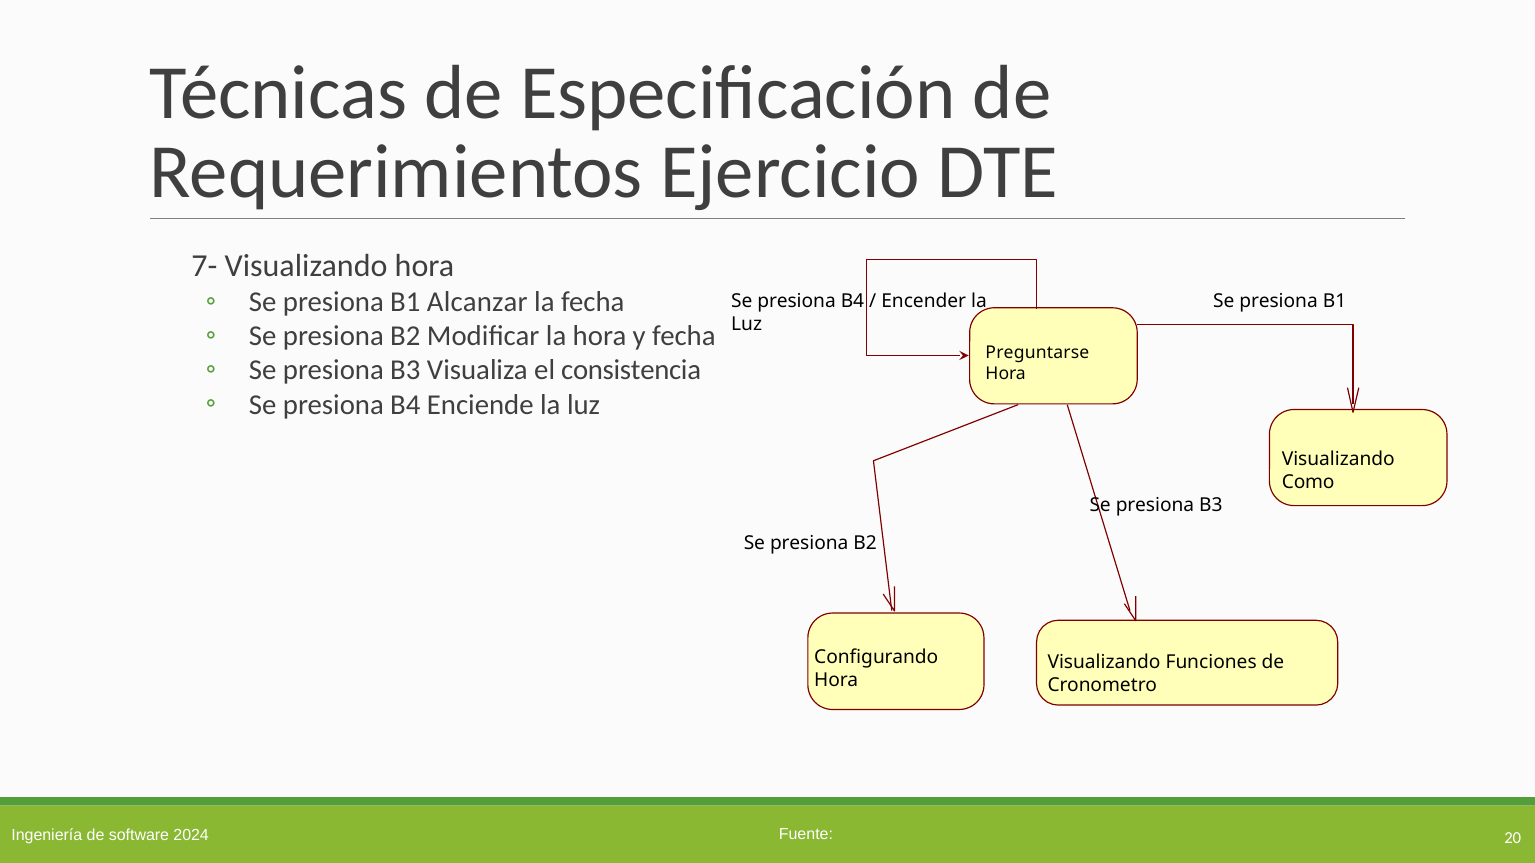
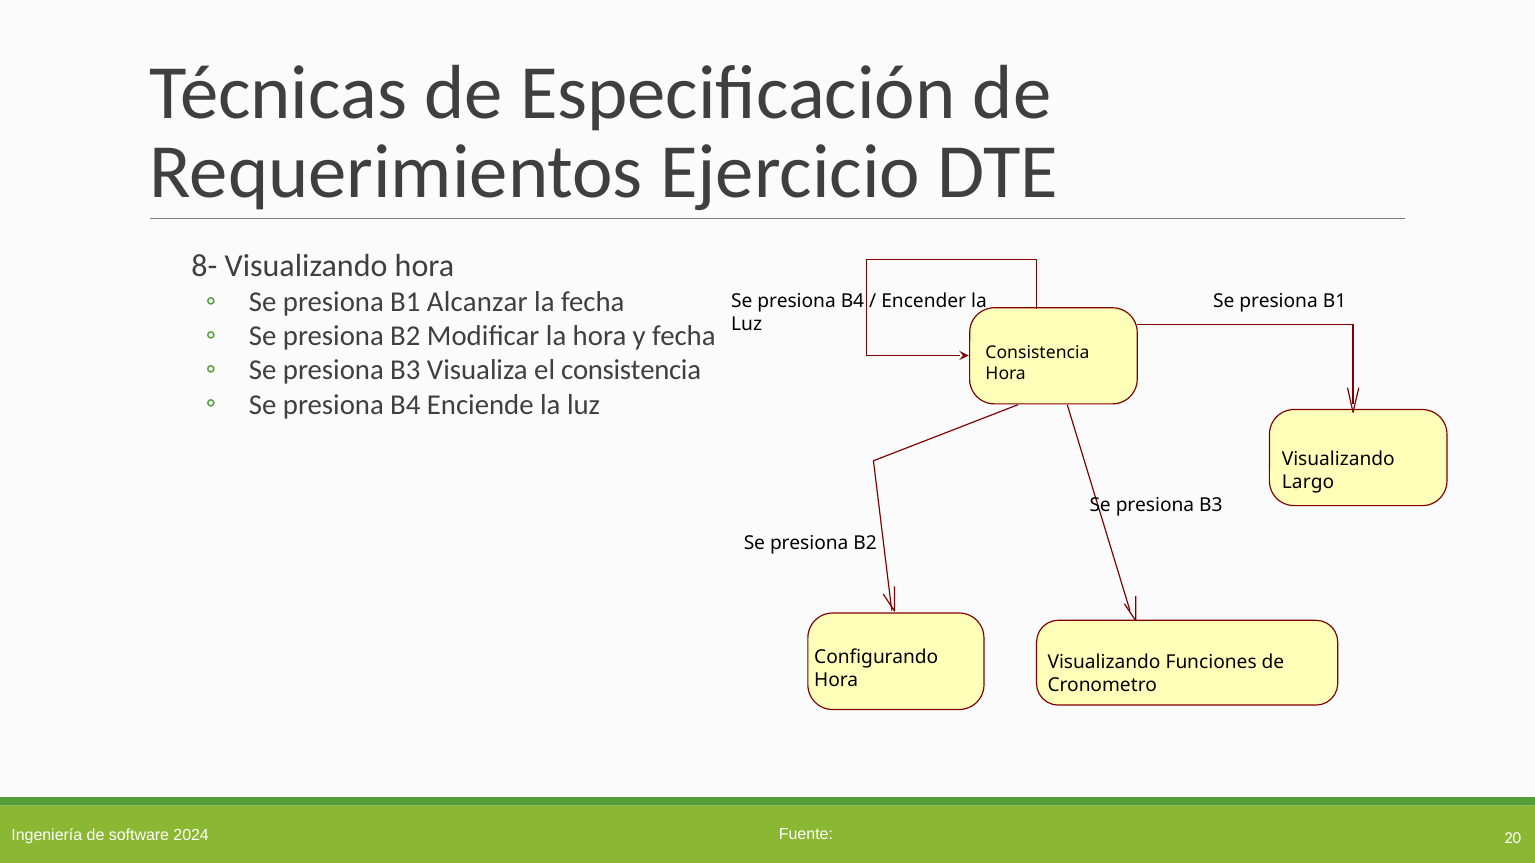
7-: 7- -> 8- (204, 266)
Preguntarse: Preguntarse -> Consistencia (1037, 353)
Como: Como -> Largo (1308, 482)
